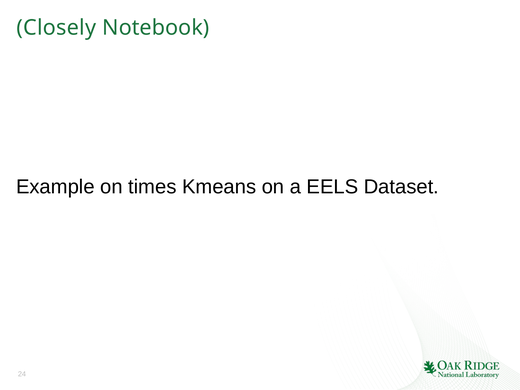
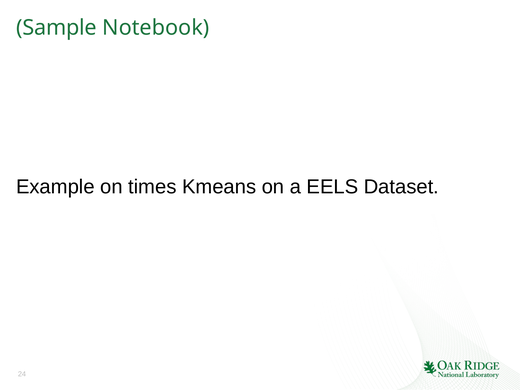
Closely: Closely -> Sample (56, 28)
